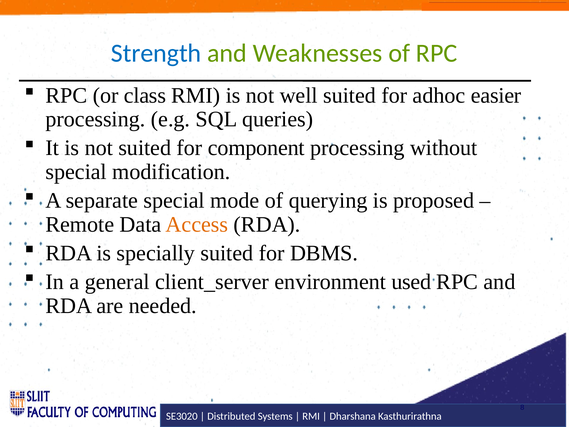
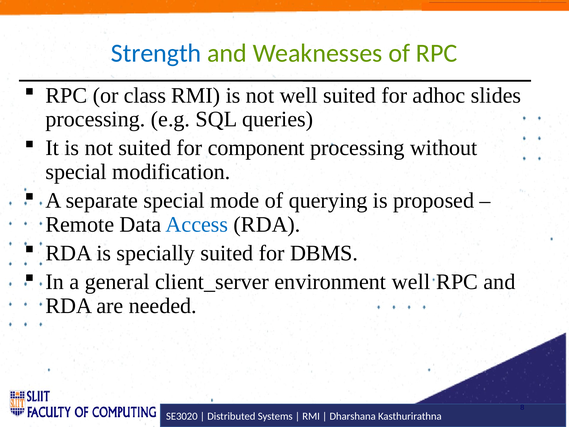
easier: easier -> slides (496, 95)
Access colour: orange -> blue (197, 224)
environment used: used -> well (411, 282)
